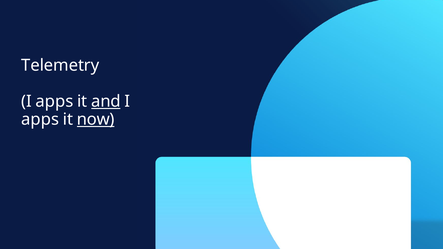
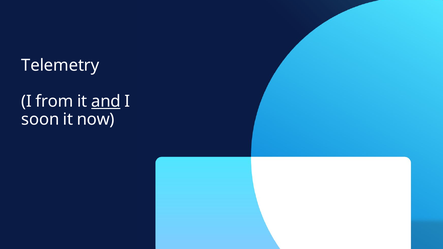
apps: apps -> from (54, 101)
apps: apps -> soon (40, 119)
now underline: present -> none (96, 119)
